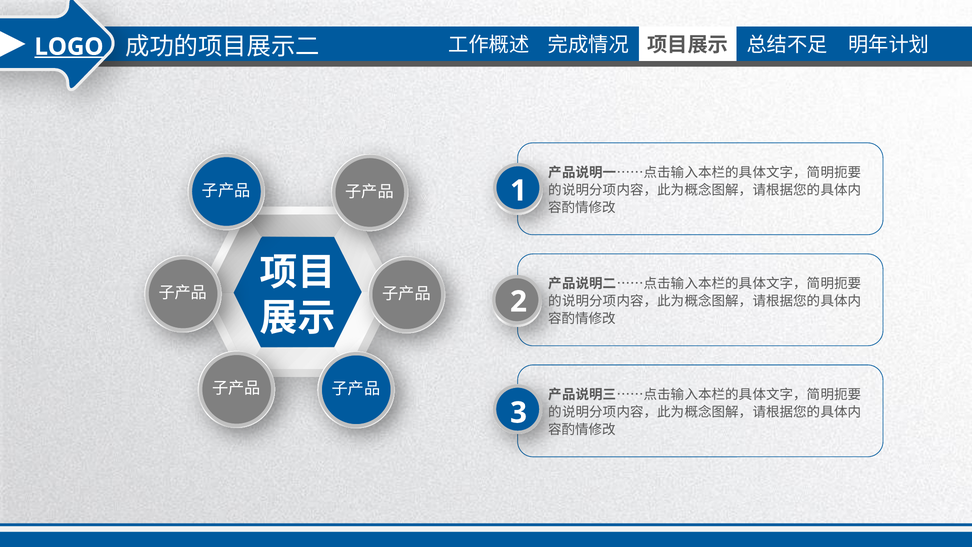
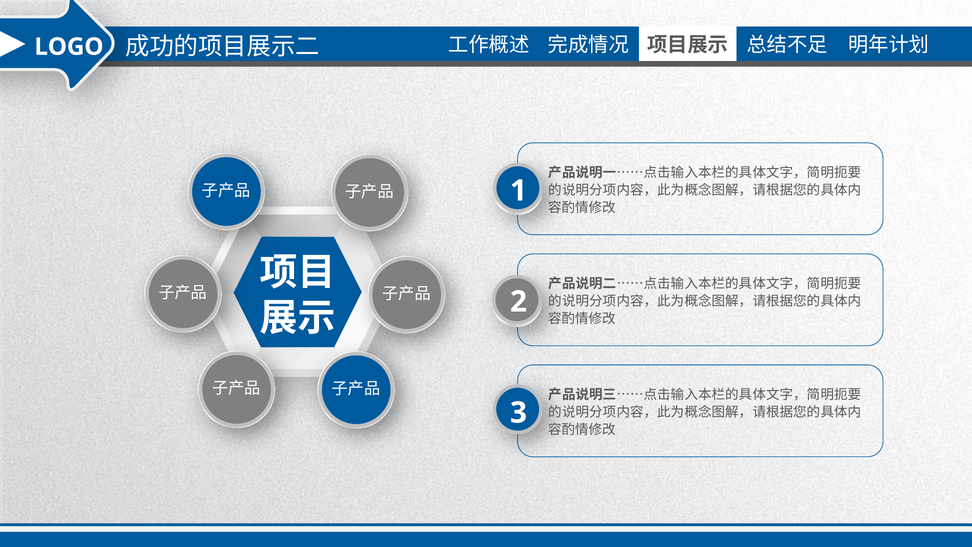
LOGO underline: present -> none (69, 47)
